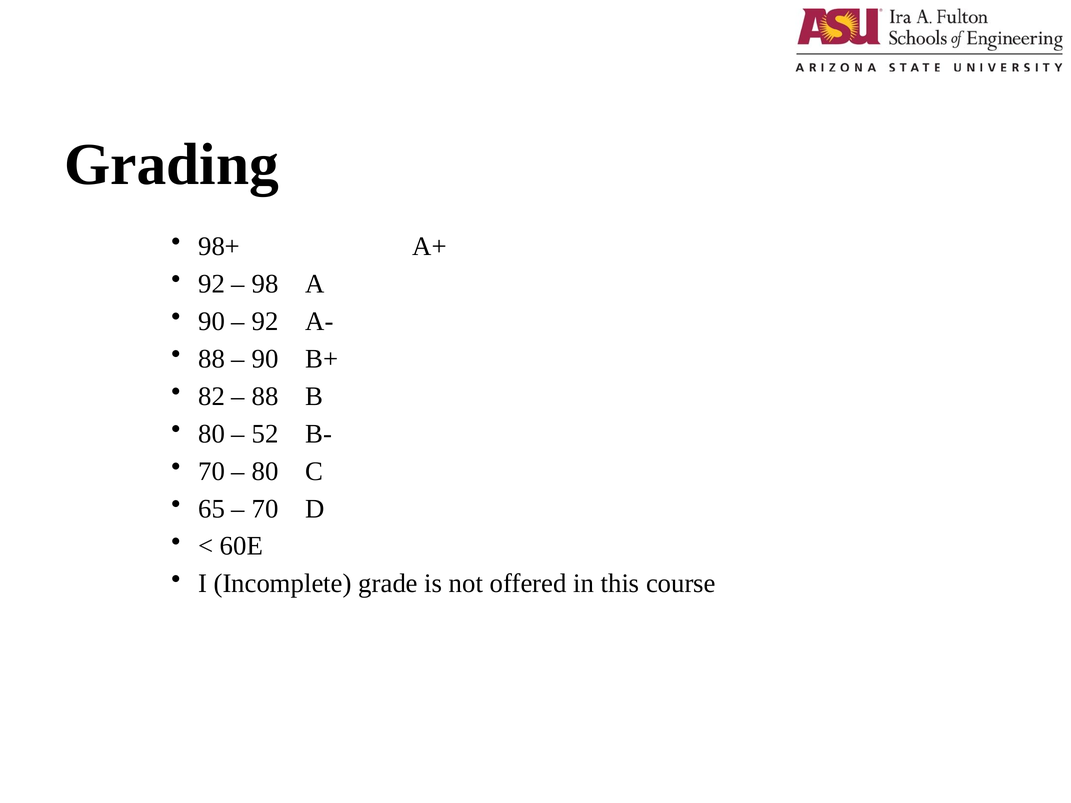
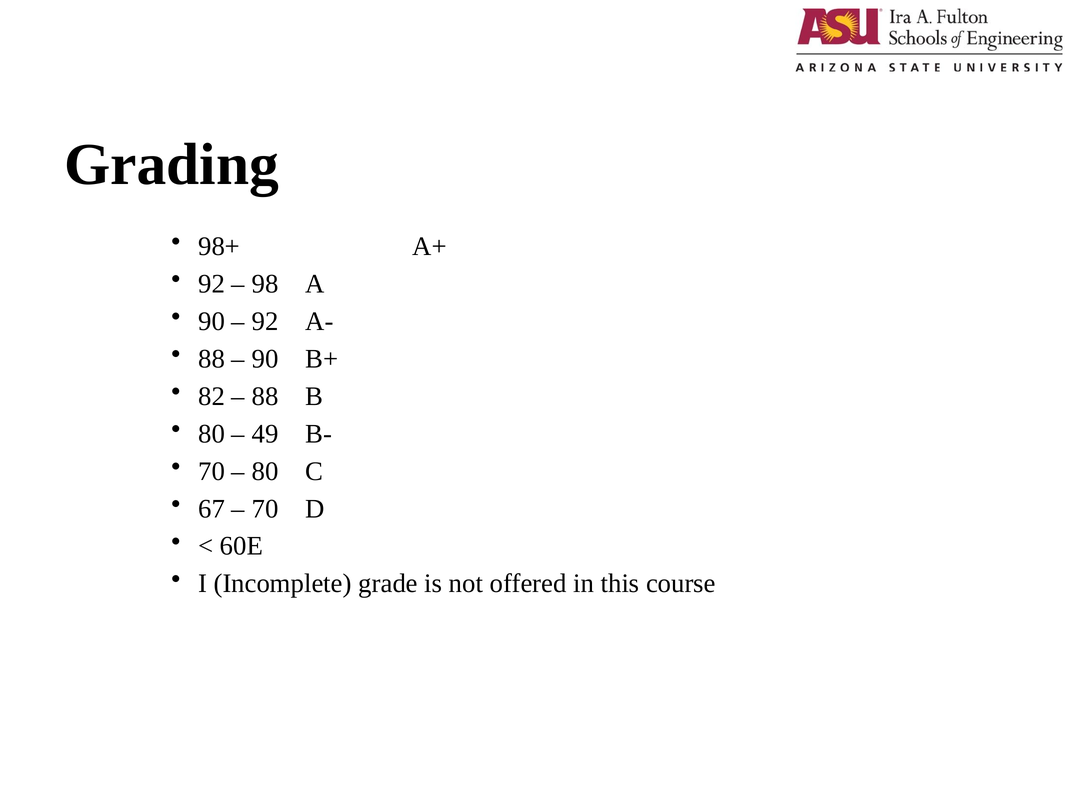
52: 52 -> 49 (265, 434)
65: 65 -> 67 (212, 509)
